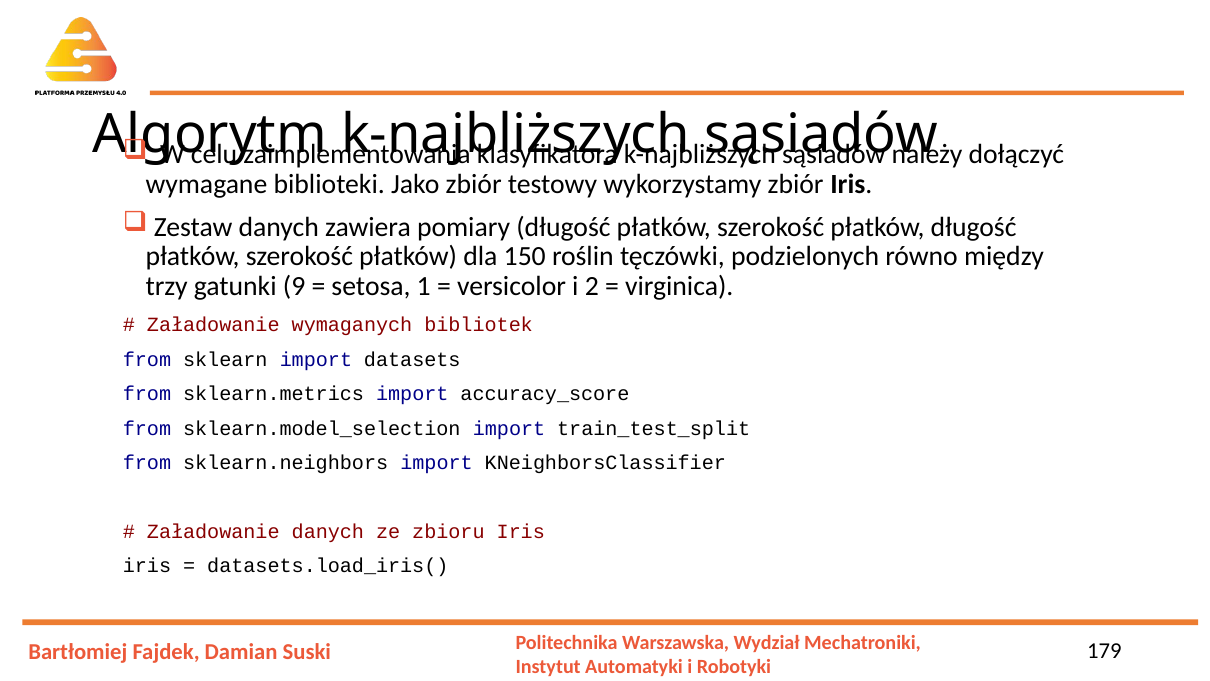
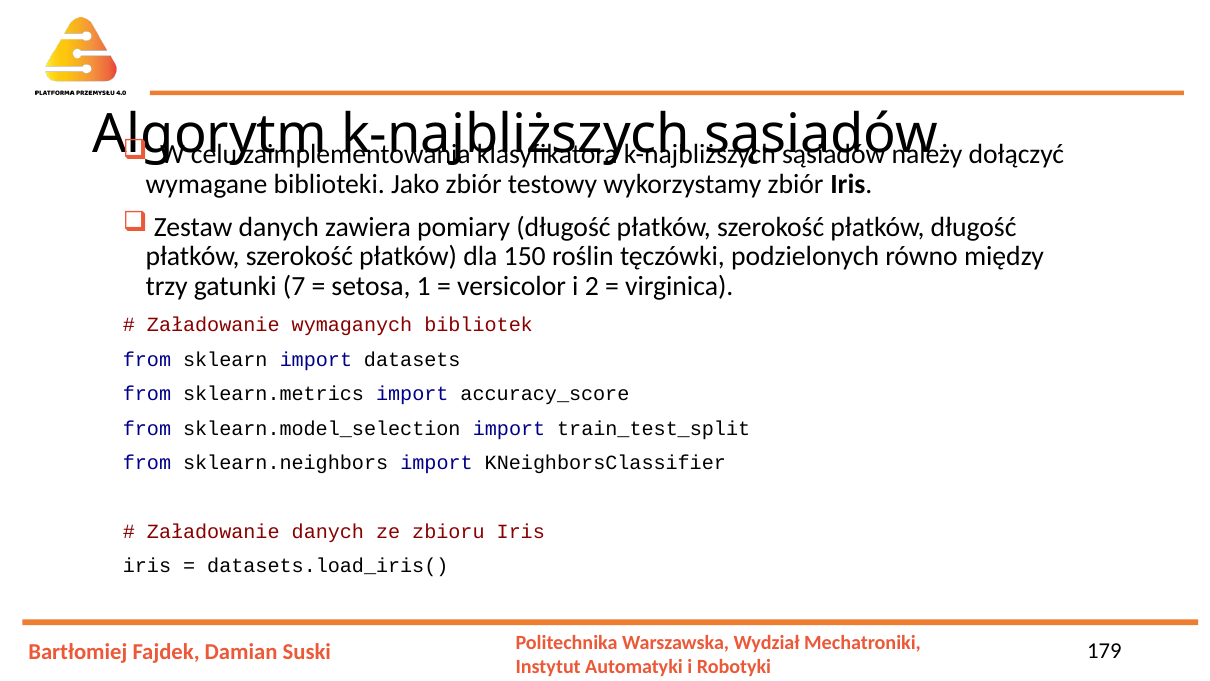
9: 9 -> 7 (294, 287)
